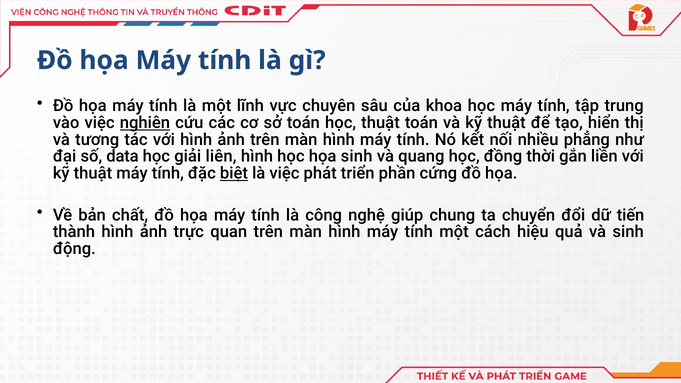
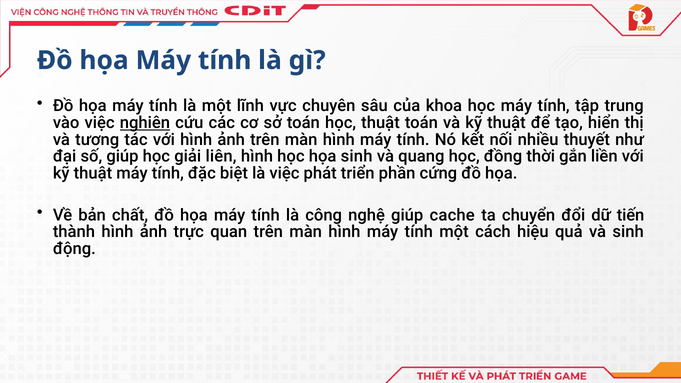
phẳng: phẳng -> thuyết (587, 140)
số data: data -> giúp (122, 156)
biệt underline: present -> none (234, 173)
chung: chung -> cache (452, 215)
